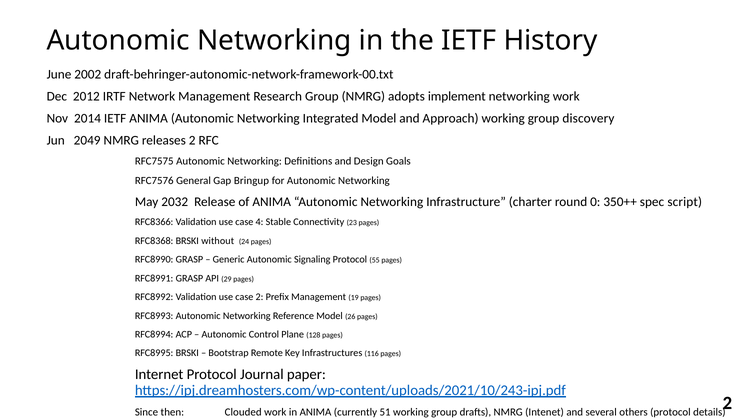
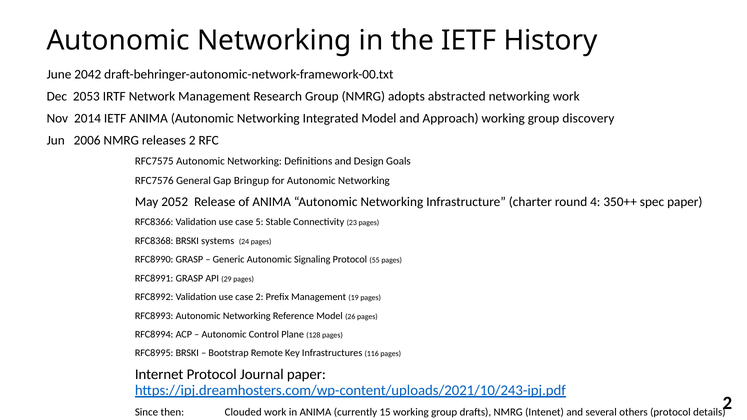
2002: 2002 -> 2042 (88, 74)
2012: 2012 -> 2053 (86, 96)
implement: implement -> abstracted (457, 96)
2049: 2049 -> 2006 (87, 141)
2032: 2032 -> 2052 (175, 202)
0: 0 -> 4 (595, 202)
spec script: script -> paper (685, 202)
4: 4 -> 5 (260, 222)
without: without -> systems (218, 241)
51: 51 -> 15 (385, 412)
